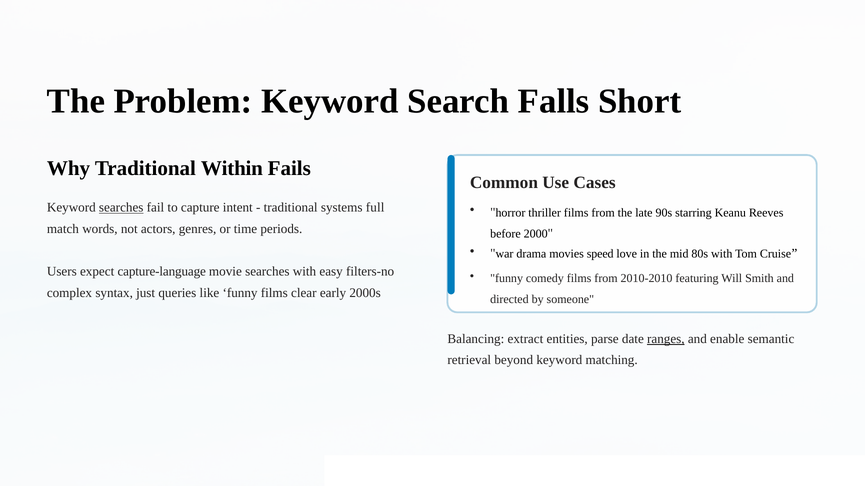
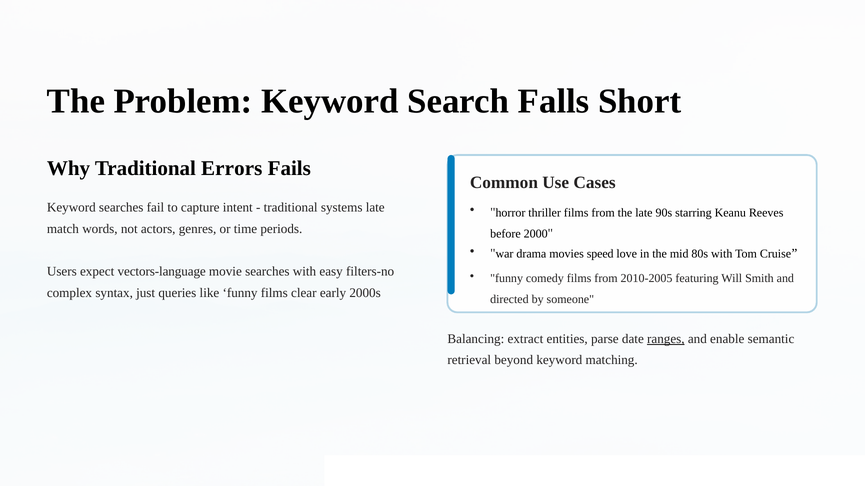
Within: Within -> Errors (232, 169)
searches underline: present -> none (121, 208)
systems full: full -> late (375, 208)
capture-language: capture-language -> vectors-language (162, 272)
2010-2010: 2010-2010 -> 2010-2005 (647, 278)
